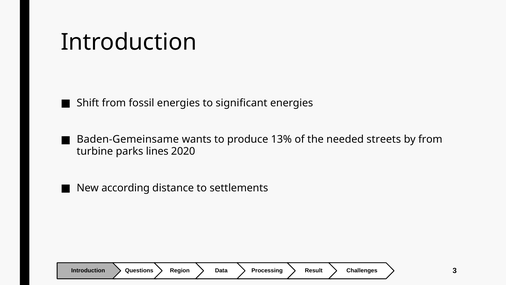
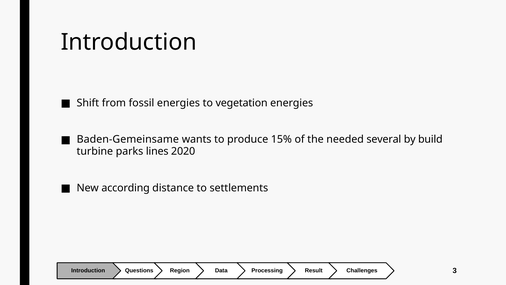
significant: significant -> vegetation (242, 103)
13%: 13% -> 15% (281, 139)
streets: streets -> several (384, 139)
by from: from -> build (430, 139)
